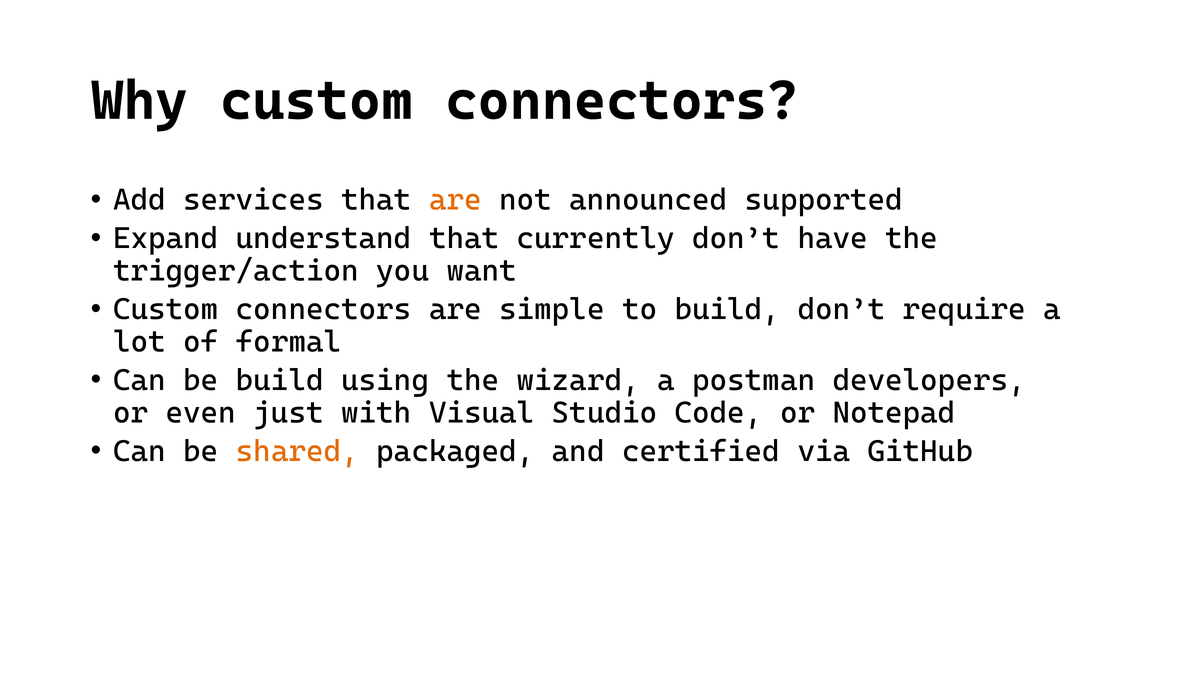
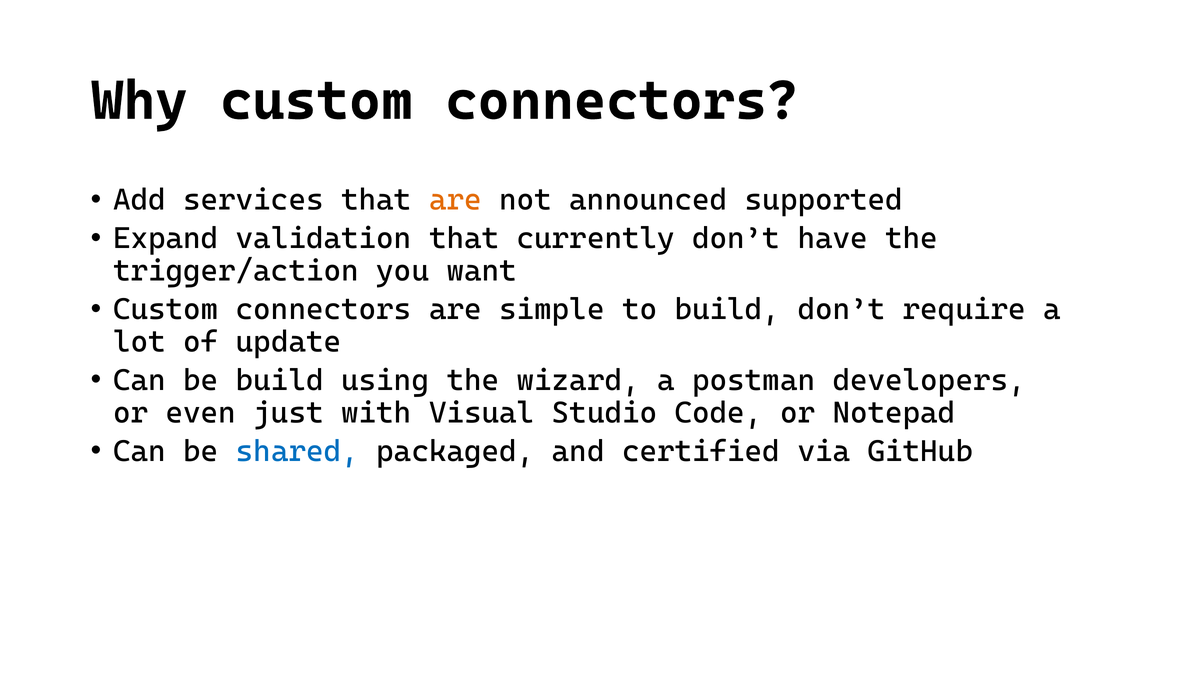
understand: understand -> validation (324, 238)
formal: formal -> update (289, 342)
shared colour: orange -> blue (297, 451)
